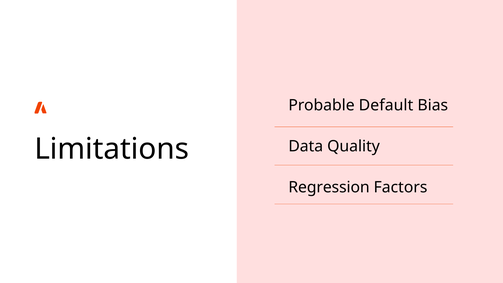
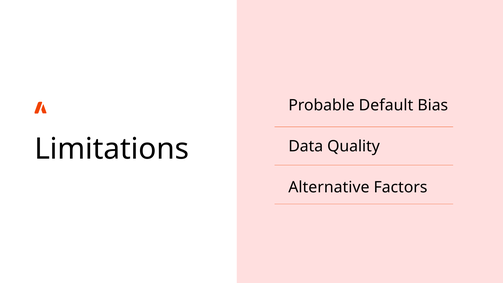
Regression: Regression -> Alternative (329, 187)
